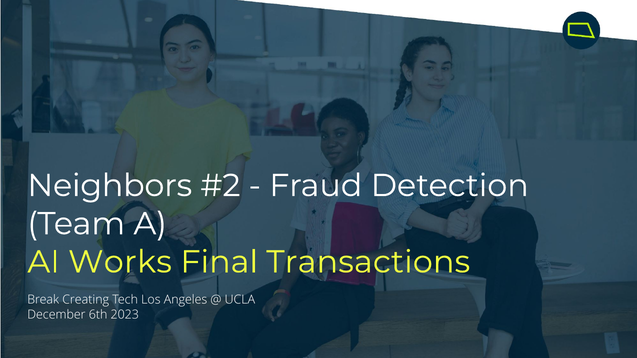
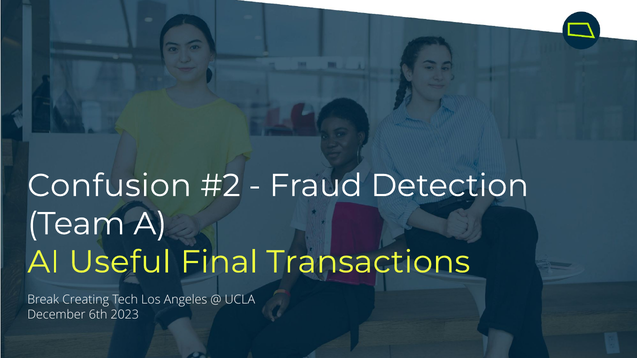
Neighbors: Neighbors -> Confusion (109, 186)
Works: Works -> Useful (120, 262)
